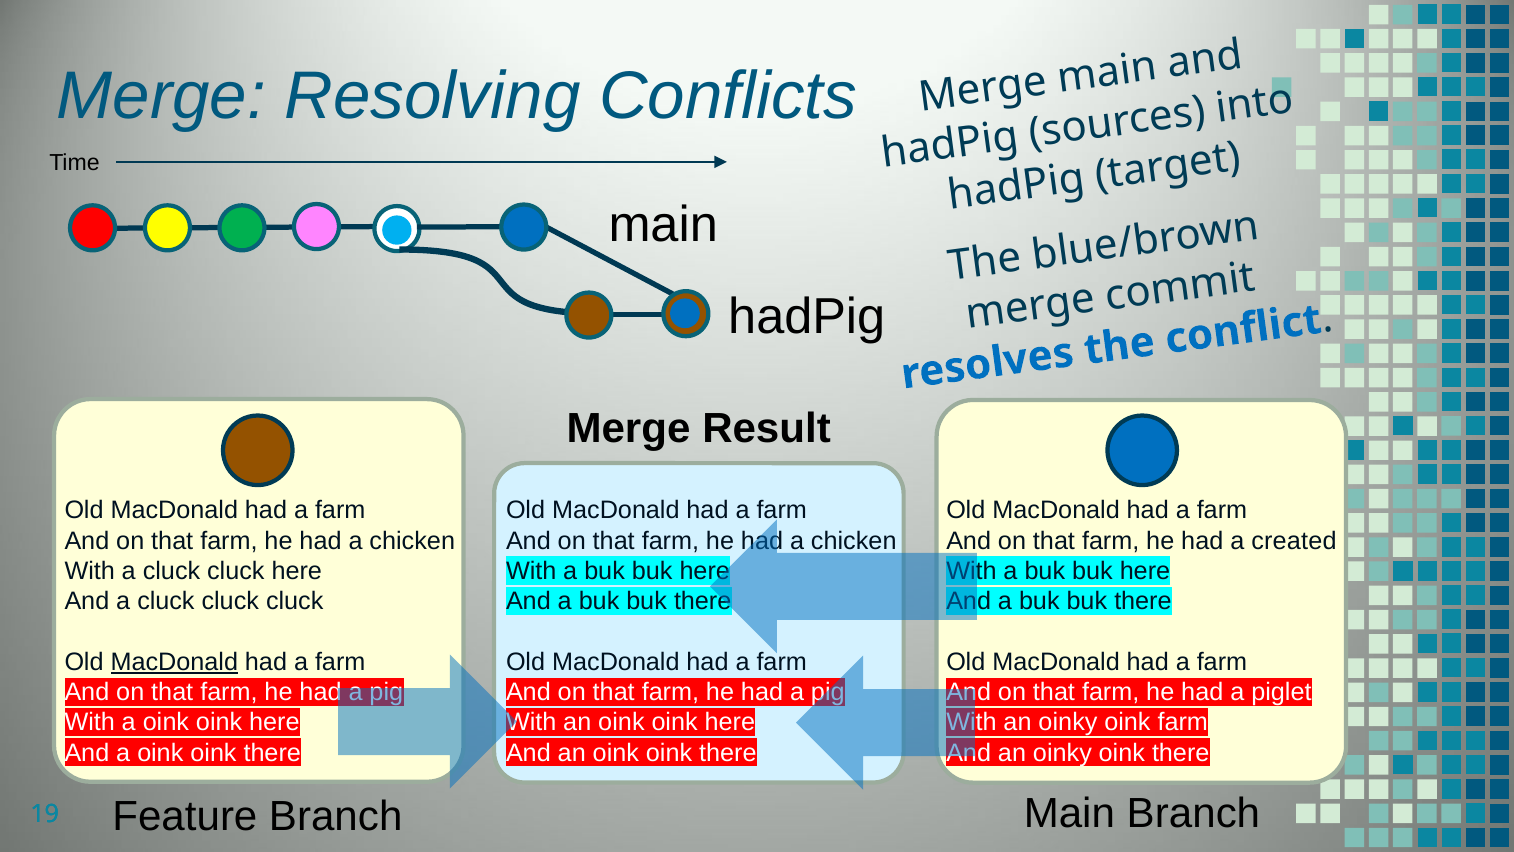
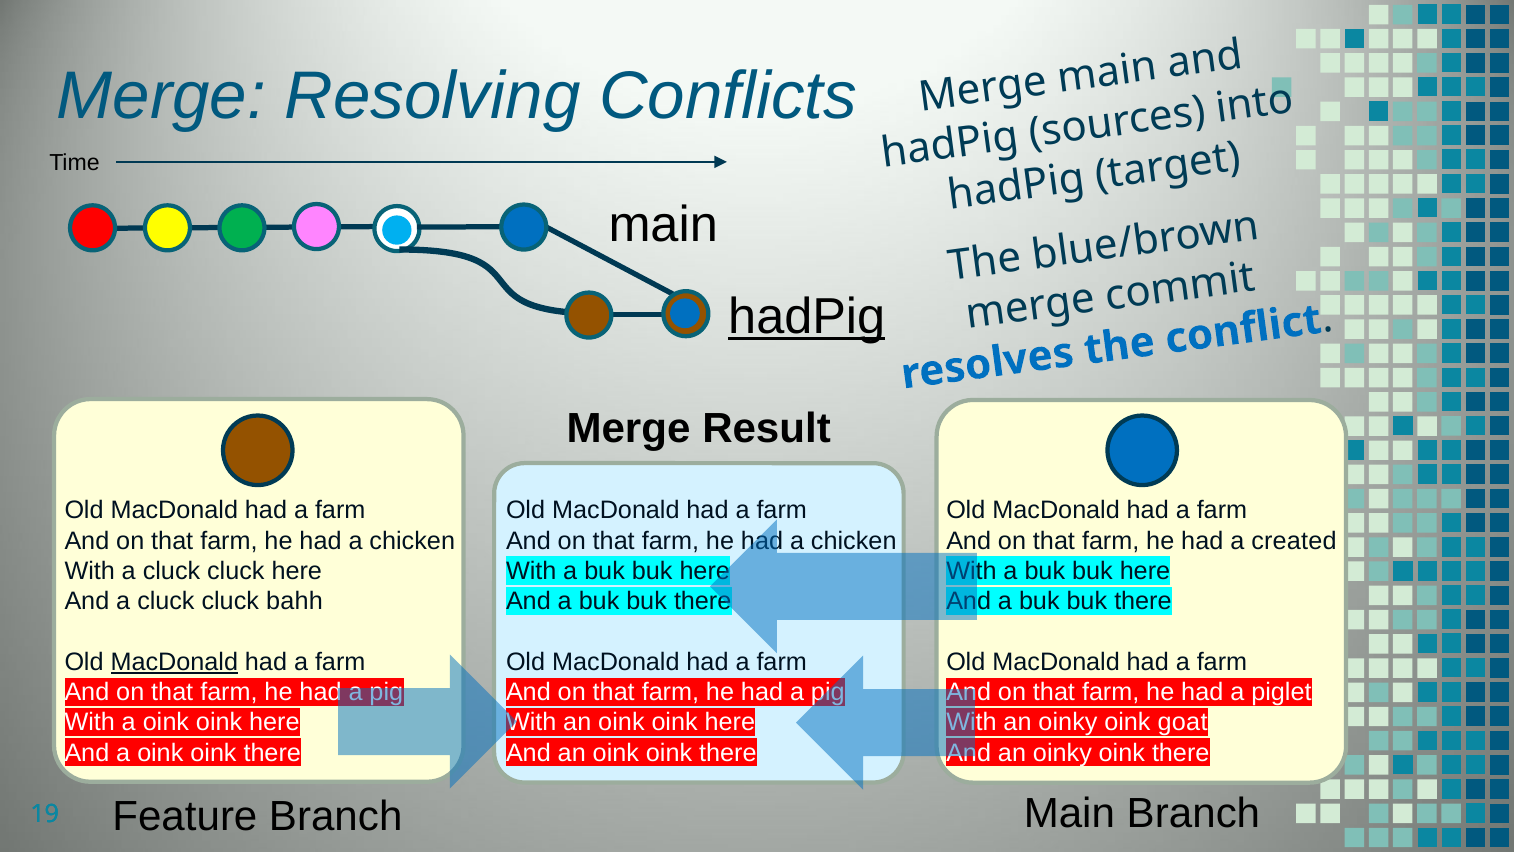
hadPig underline: none -> present (807, 317)
cluck cluck cluck: cluck -> bahh (295, 601)
oink farm: farm -> goat (1183, 722)
